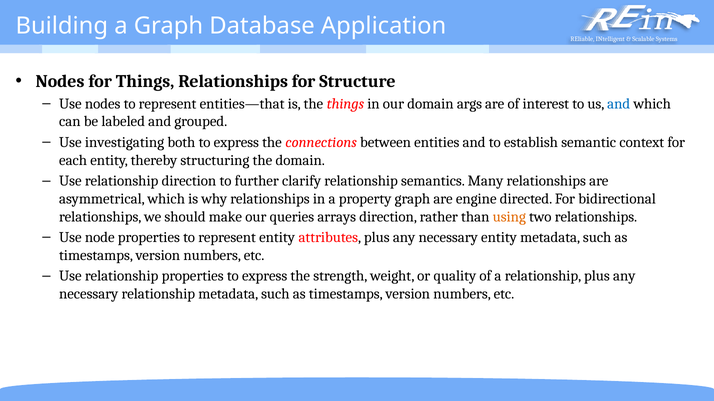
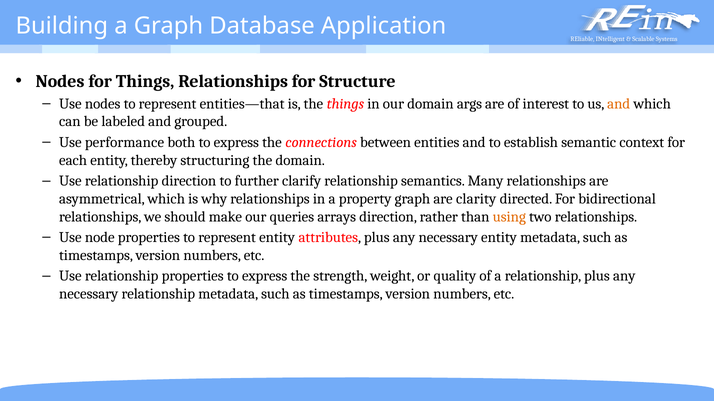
and colour: blue -> orange (619, 104)
investigating: investigating -> performance (124, 143)
engine: engine -> clarity (476, 199)
